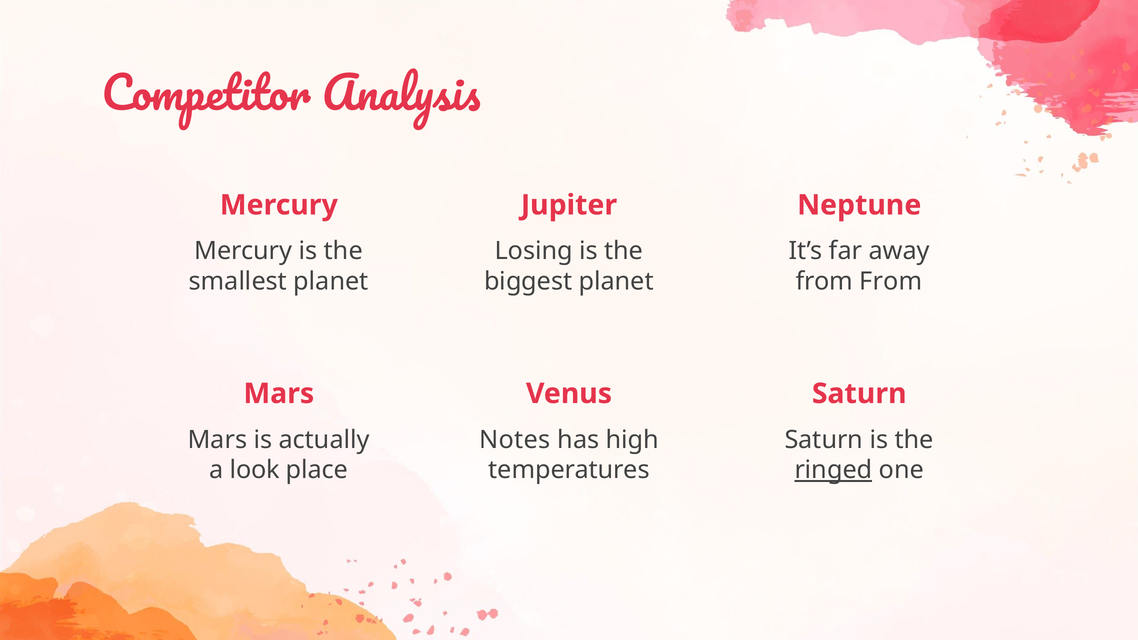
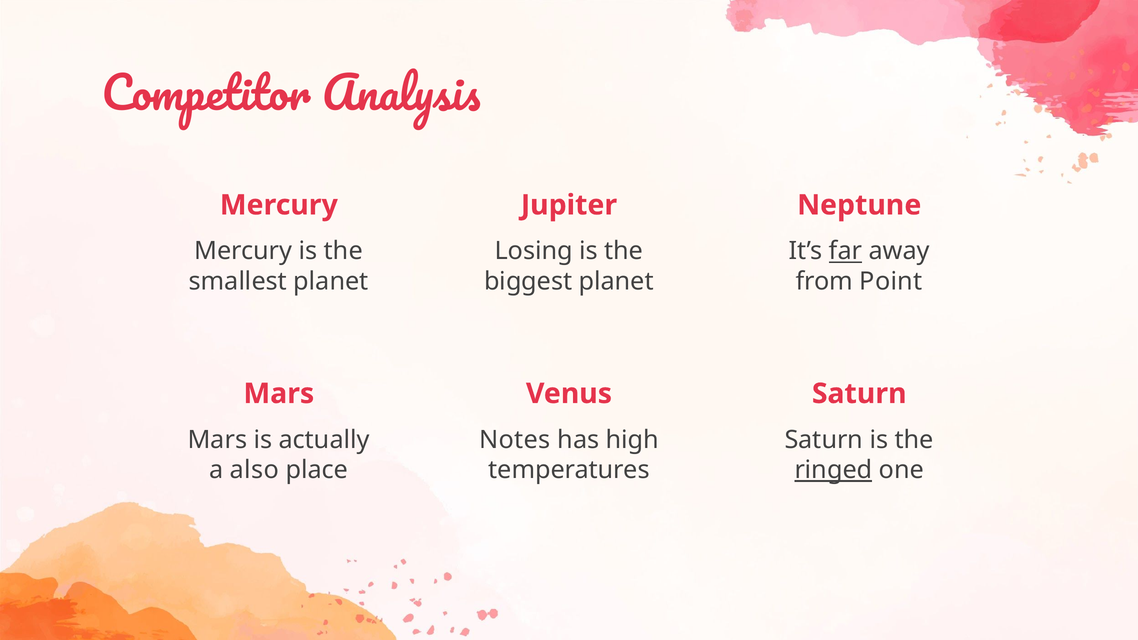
far underline: none -> present (846, 251)
from From: From -> Point (891, 282)
look: look -> also (254, 470)
